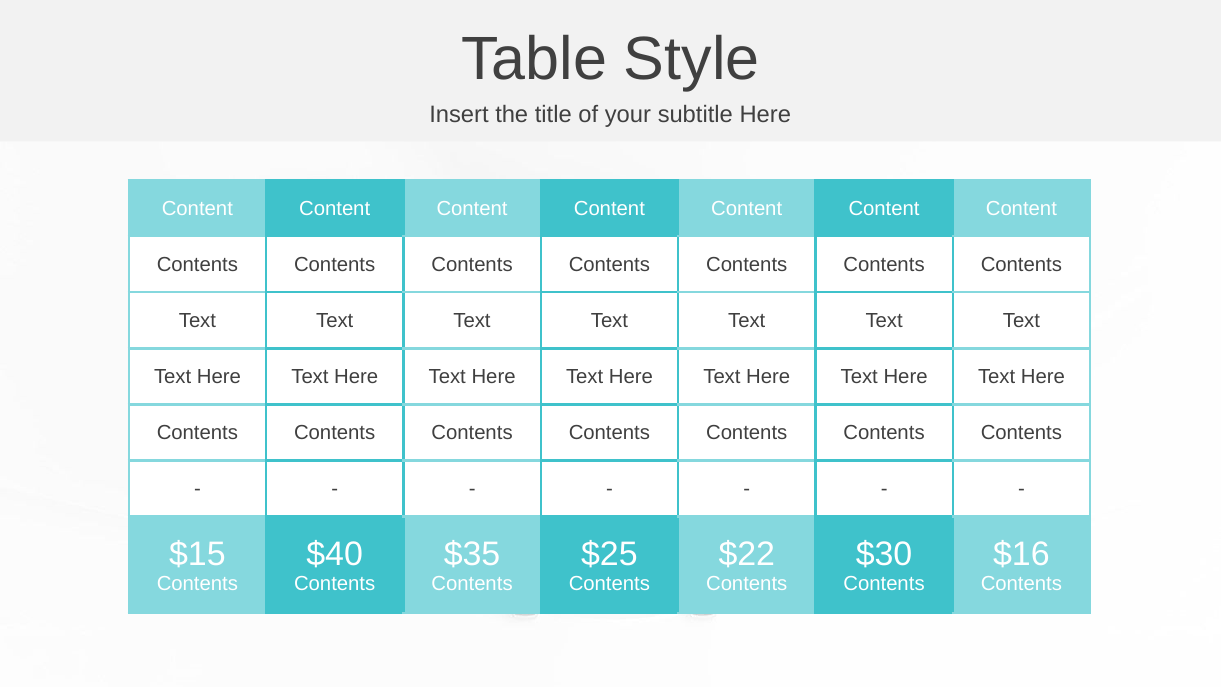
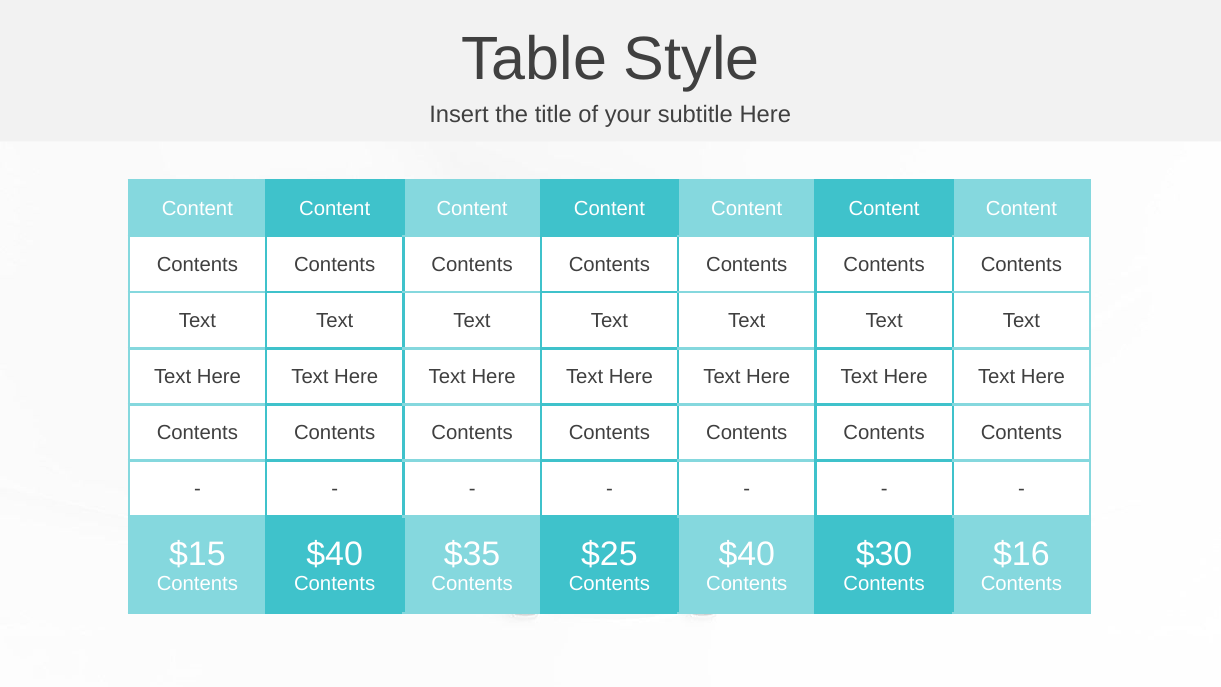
$22: $22 -> $40 (747, 554)
